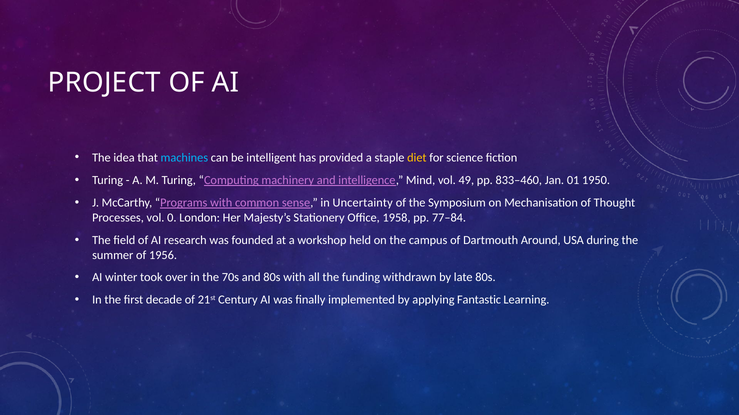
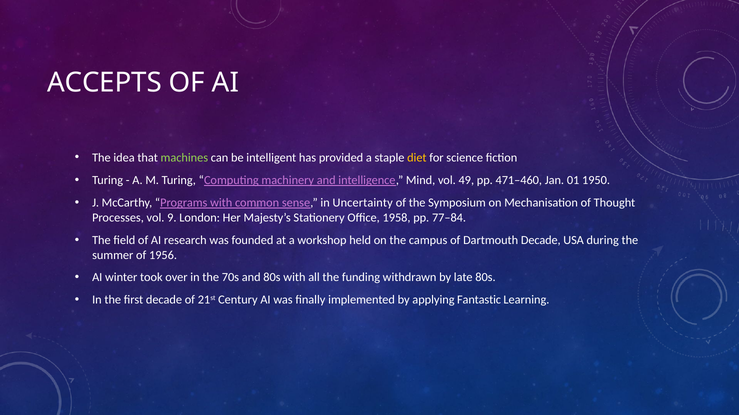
PROJECT: PROJECT -> ACCEPTS (104, 83)
machines colour: light blue -> light green (184, 158)
833–460: 833–460 -> 471–460 (519, 180)
0: 0 -> 9 (172, 218)
Dartmouth Around: Around -> Decade (541, 241)
